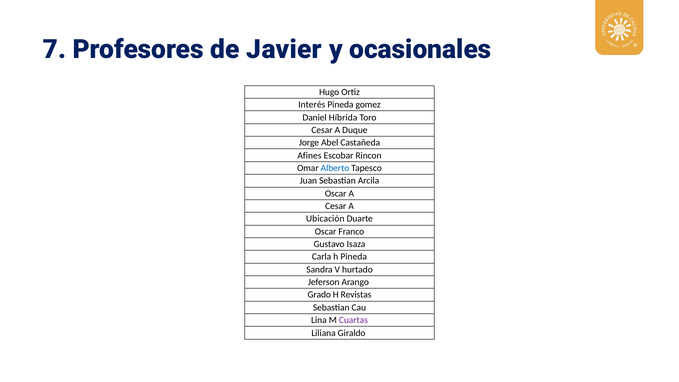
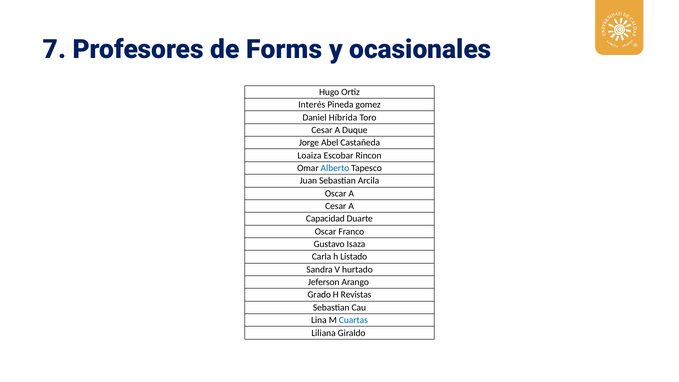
Javier: Javier -> Forms (284, 49)
Afines: Afines -> Loaiza (309, 155)
Ubicación: Ubicación -> Capacidad (325, 219)
h Pineda: Pineda -> Listado (354, 257)
Cuartas colour: purple -> blue (353, 320)
